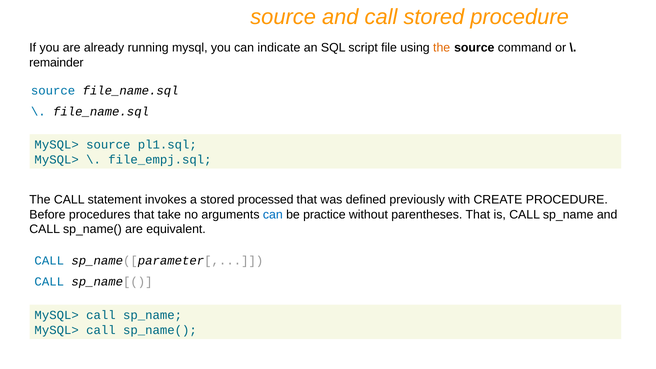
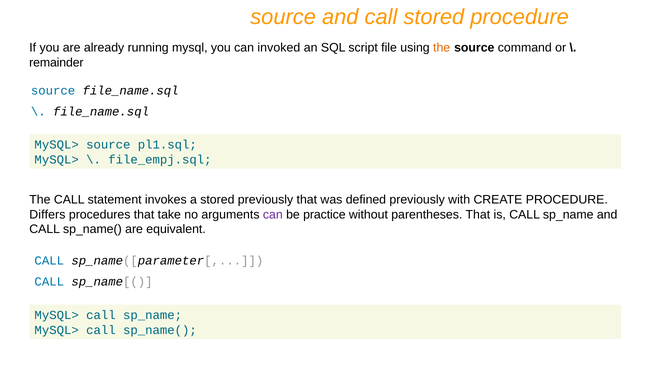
indicate: indicate -> invoked (279, 48)
stored processed: processed -> previously (266, 200)
Before: Before -> Differs (47, 214)
can colour: blue -> purple (273, 214)
